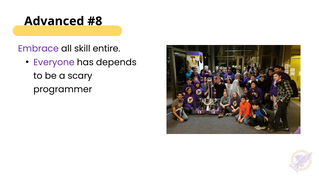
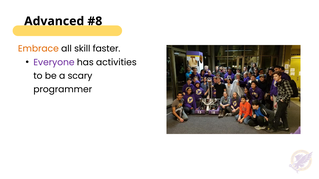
Embrace colour: purple -> orange (38, 49)
entire: entire -> faster (107, 49)
depends: depends -> activities (116, 62)
